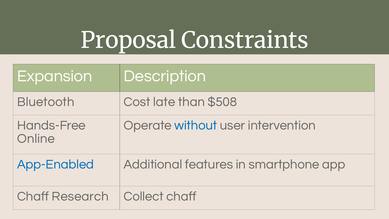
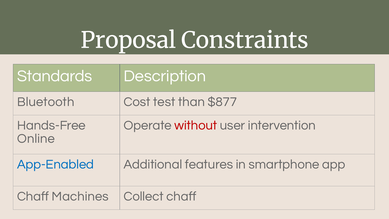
Expansion: Expansion -> Standards (55, 76)
late: late -> test (164, 102)
$508: $508 -> $877 (222, 102)
without colour: blue -> red (196, 125)
Research: Research -> Machines (80, 196)
